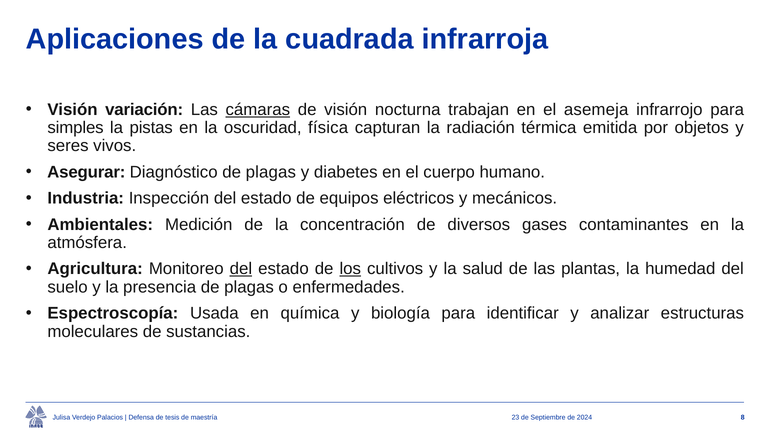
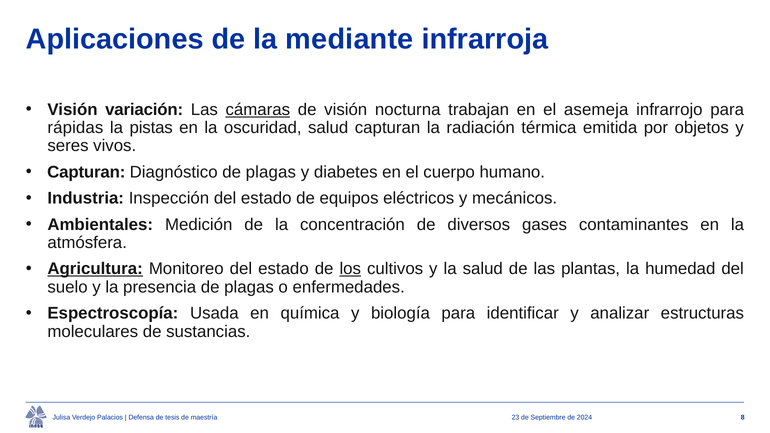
cuadrada: cuadrada -> mediante (349, 39)
simples: simples -> rápidas (75, 128)
oscuridad física: física -> salud (328, 128)
Asegurar: Asegurar -> Capturan (86, 172)
Agricultura underline: none -> present (95, 269)
del underline: present -> none (241, 269)
